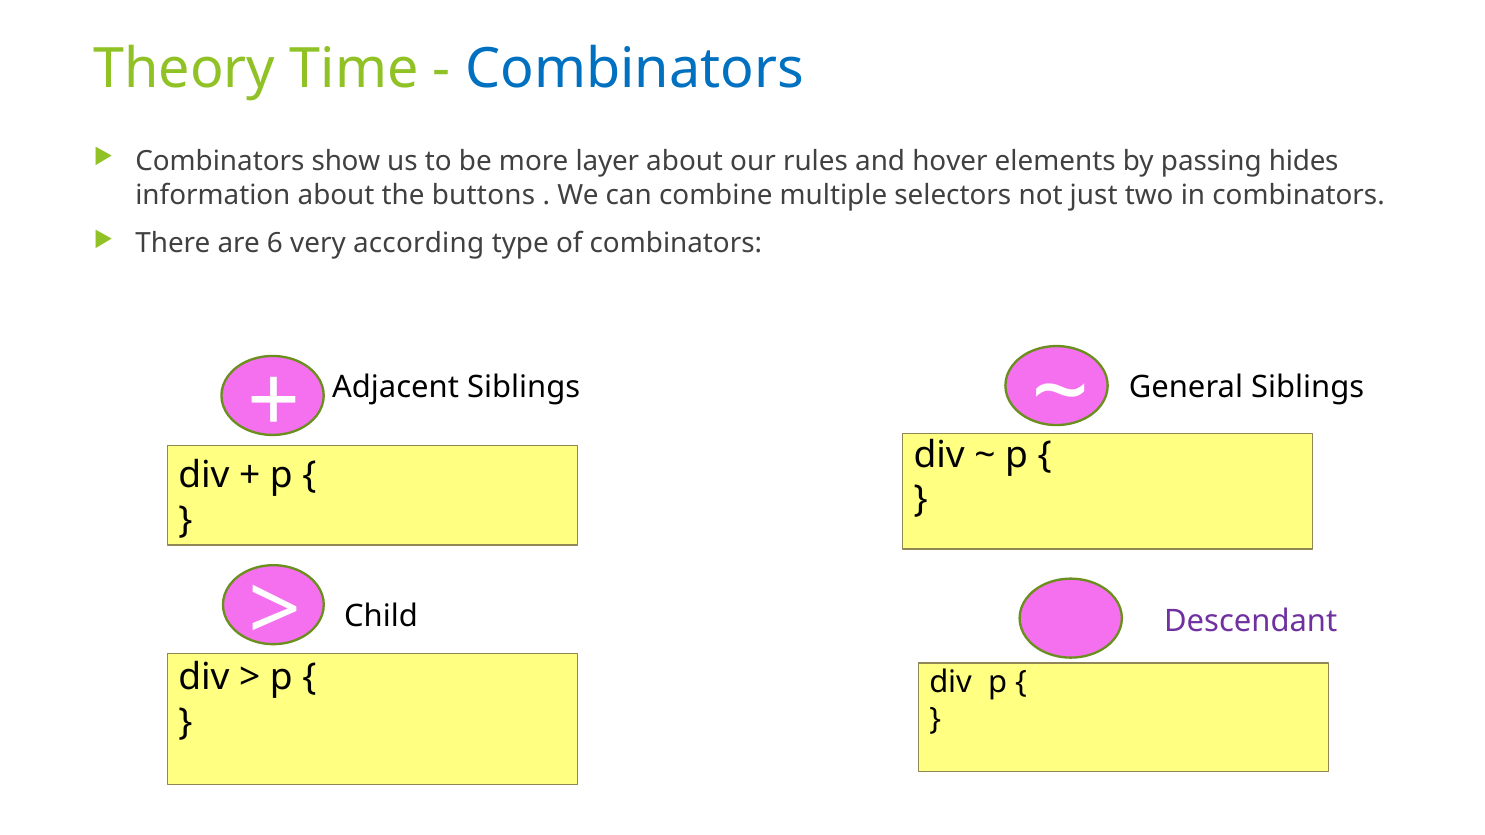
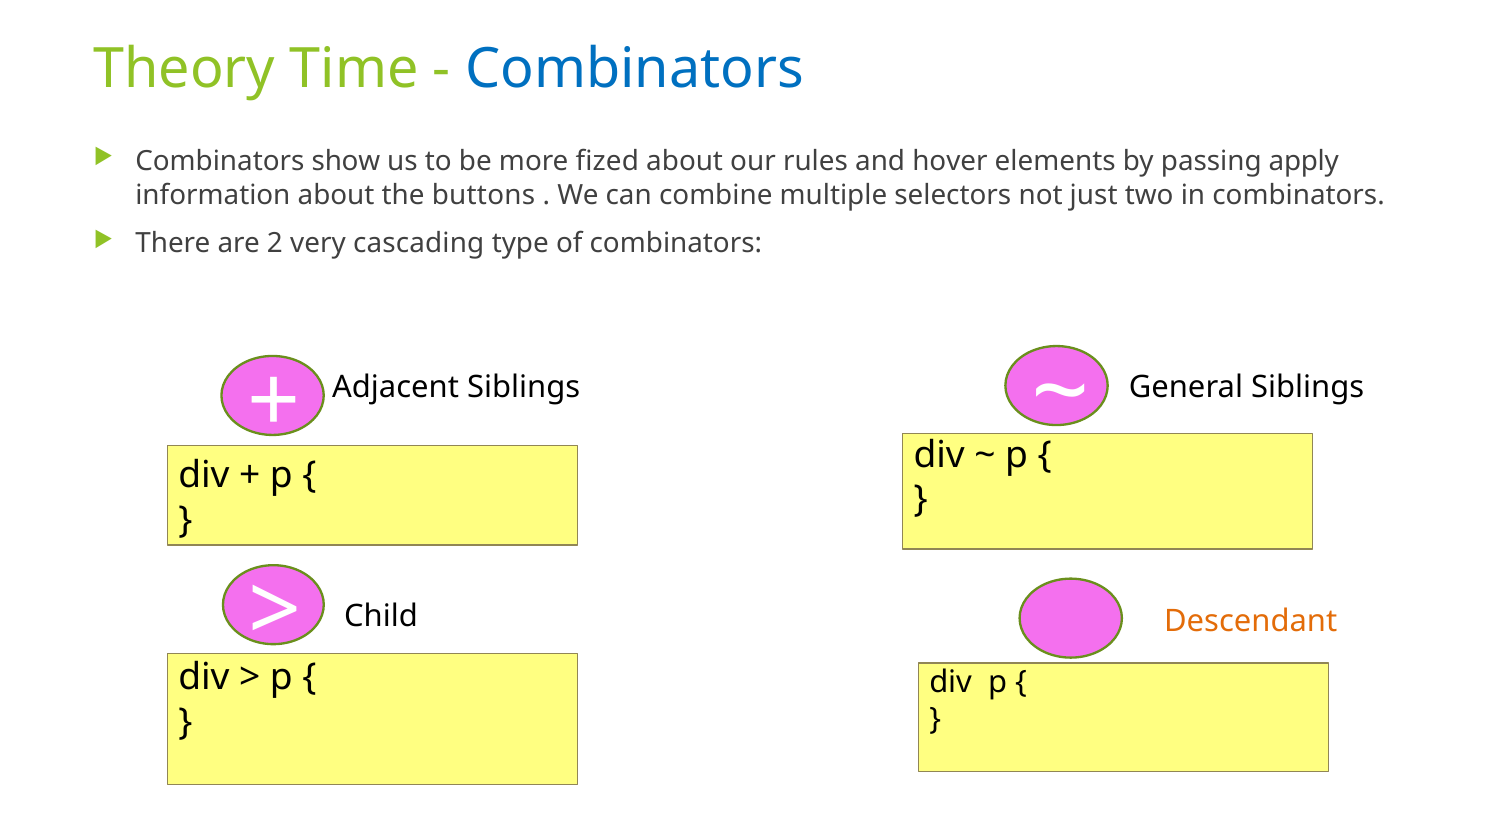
layer: layer -> fized (607, 162)
hides: hides -> apply (1304, 162)
6: 6 -> 2 (275, 244)
according: according -> cascading (419, 244)
Descendant colour: purple -> orange (1251, 621)
